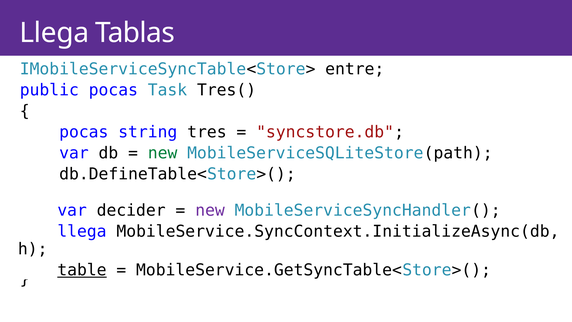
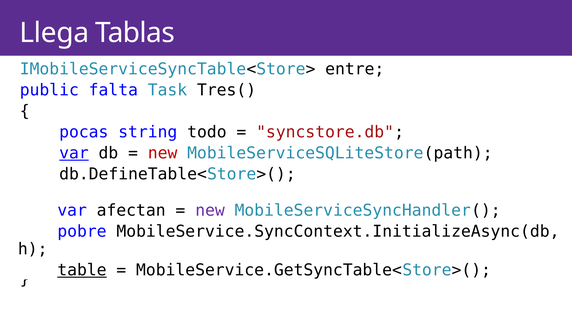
public pocas: pocas -> falta (113, 90)
tres: tres -> todo (207, 132)
var underline: none -> present (74, 153)
new colour: green -> red (163, 153)
decider: decider -> afectan (131, 210)
llega: llega -> pobre (82, 231)
